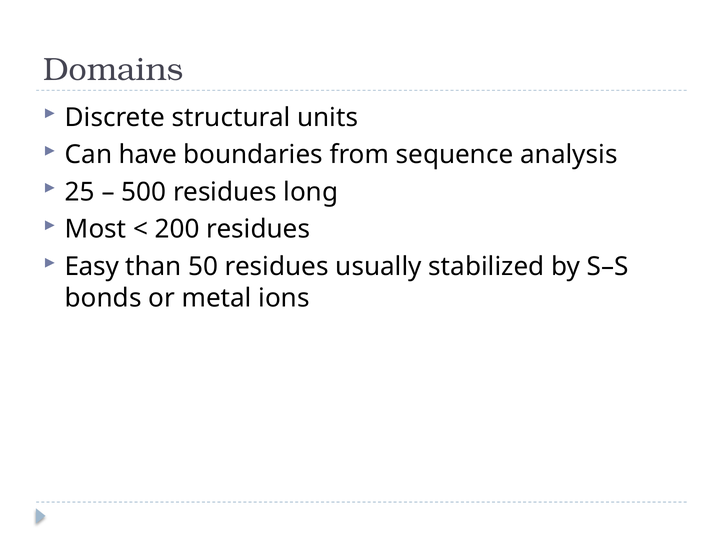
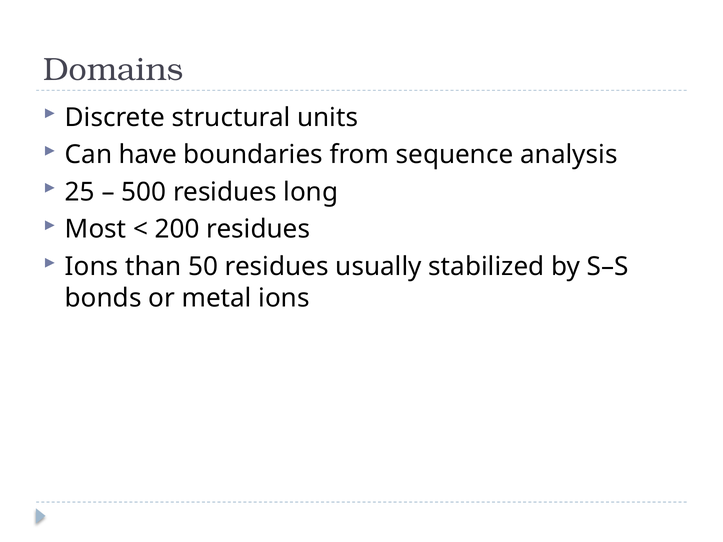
Easy: Easy -> Ions (92, 267)
